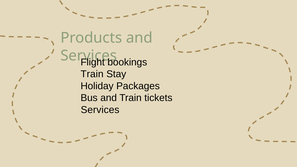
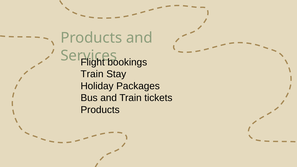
Services: Services -> Products (100, 110)
